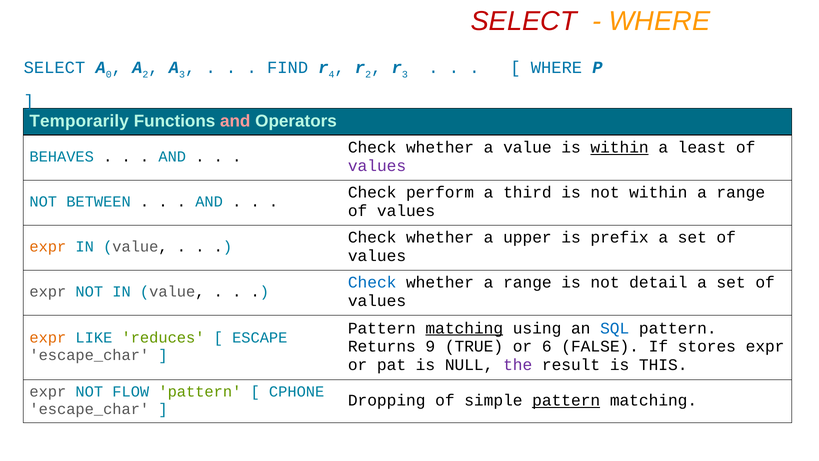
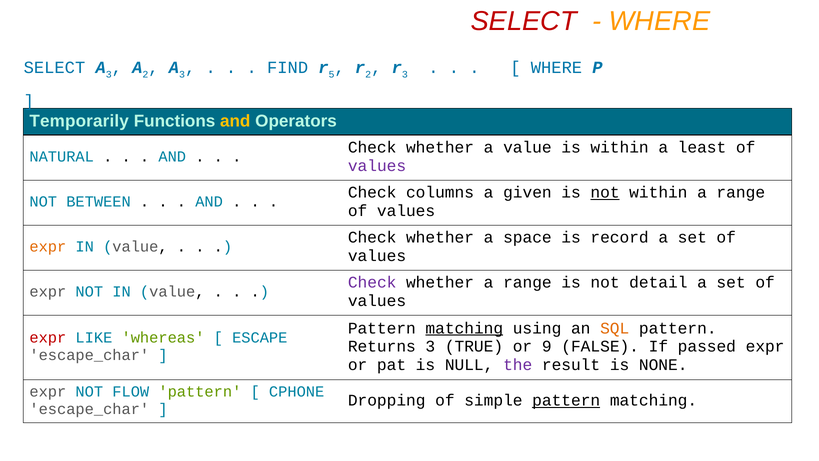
SELECT A 0: 0 -> 3 (109, 74)
4: 4 -> 5 (332, 74)
and colour: pink -> yellow (235, 121)
within underline: present -> none (620, 147)
BEHAVES: BEHAVES -> NATURAL (62, 156)
perform: perform -> columns (440, 192)
third: third -> given (527, 192)
not underline: none -> present (605, 192)
upper: upper -> space (527, 237)
prefix: prefix -> record (620, 237)
Check colour: blue -> purple (372, 282)
SQL colour: blue -> orange (615, 328)
expr colour: orange -> red (48, 338)
reduces: reduces -> whereas (163, 338)
Returns 9: 9 -> 3 (430, 346)
6: 6 -> 9 (547, 346)
stores: stores -> passed (707, 346)
THIS: THIS -> NONE (663, 365)
